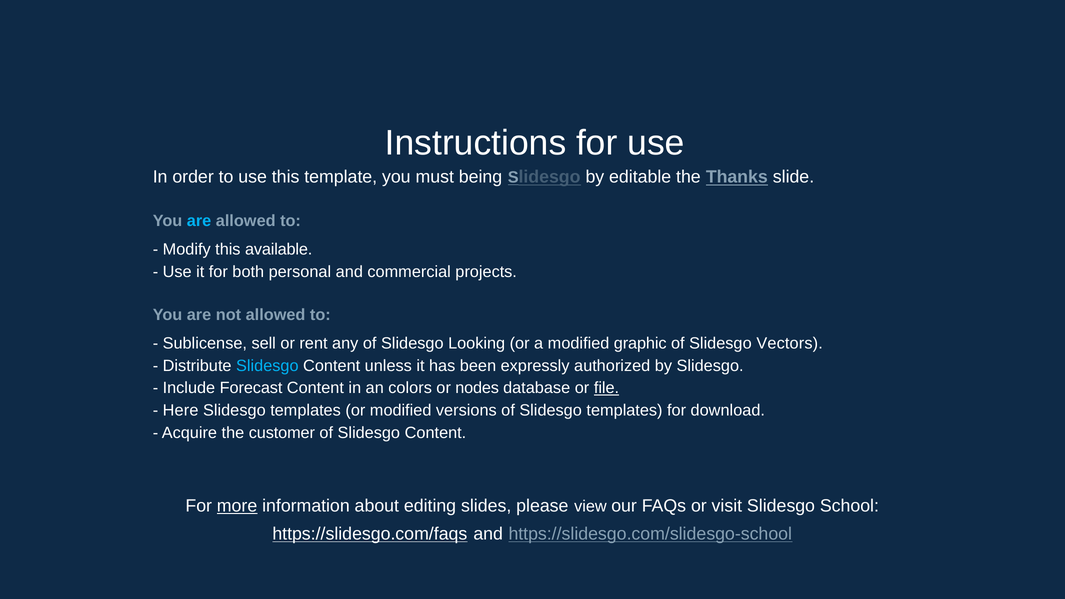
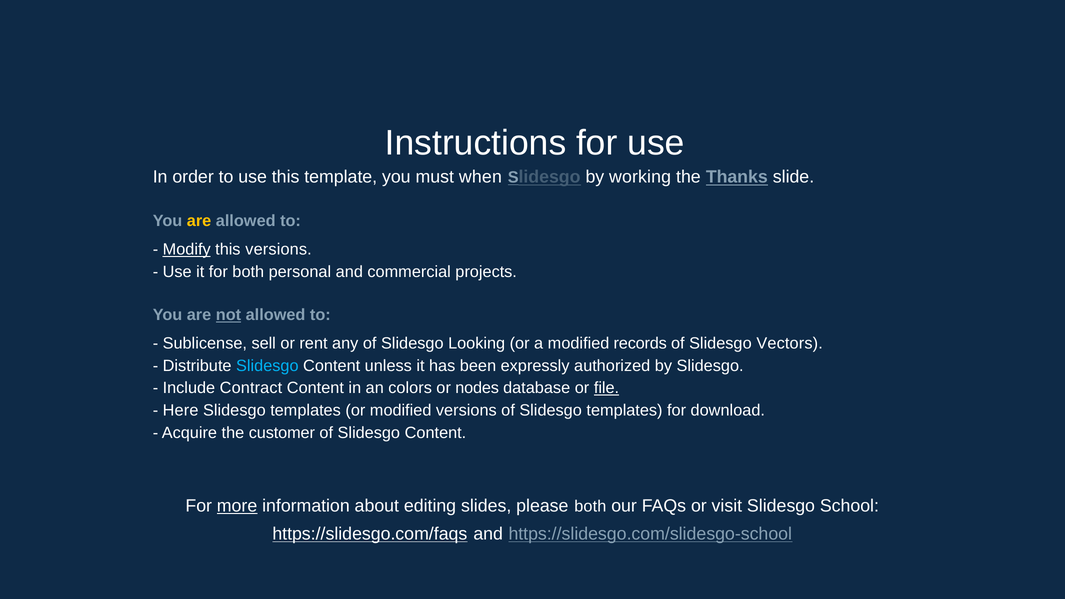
being: being -> when (480, 177)
editable: editable -> working (640, 177)
are colour: light blue -> yellow (199, 221)
Modify underline: none -> present (187, 249)
this available: available -> versions (279, 249)
not underline: none -> present (228, 315)
graphic: graphic -> records (640, 343)
Forecast: Forecast -> Contract (251, 388)
please view: view -> both (590, 507)
